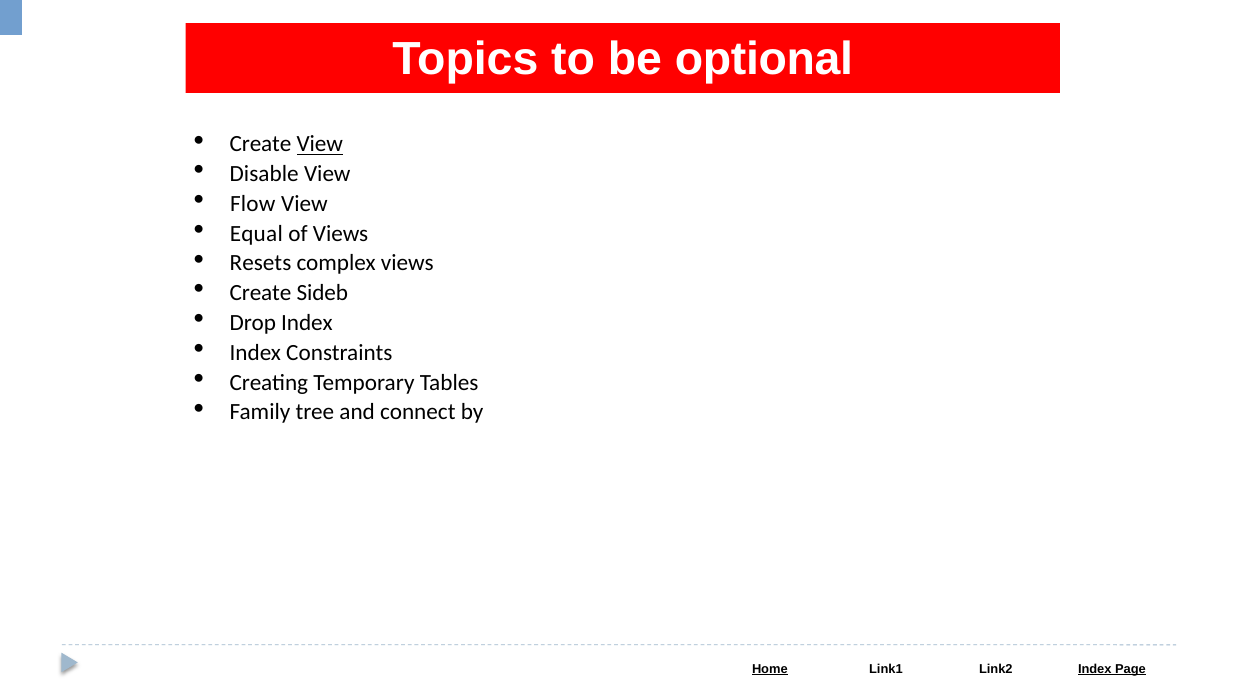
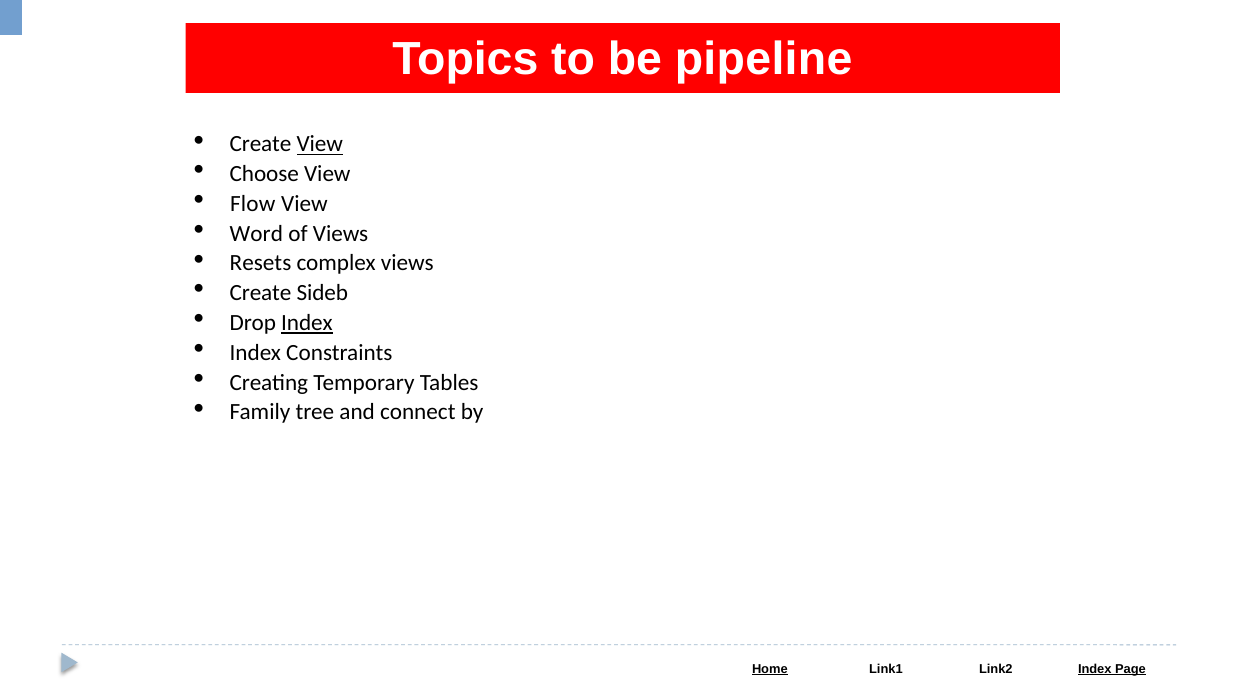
optional: optional -> pipeline (764, 59)
Disable: Disable -> Choose (264, 174)
Equal: Equal -> Word (256, 234)
Index underline: none -> present (307, 323)
